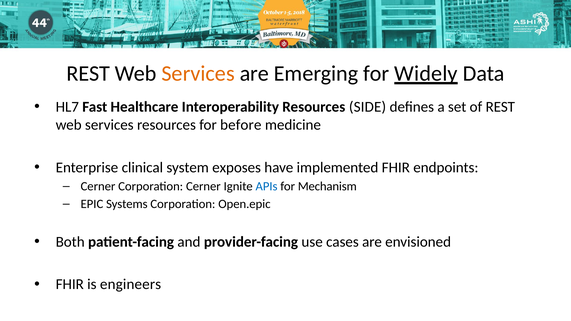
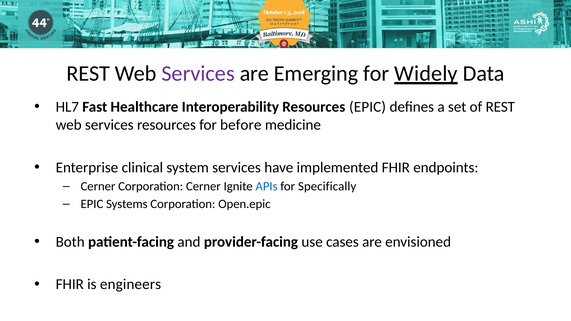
Services colour: orange -> purple (198, 74)
Resources SIDE: SIDE -> EPIC (368, 107)
system exposes: exposes -> services (237, 167)
Mechanism: Mechanism -> Specifically (327, 186)
